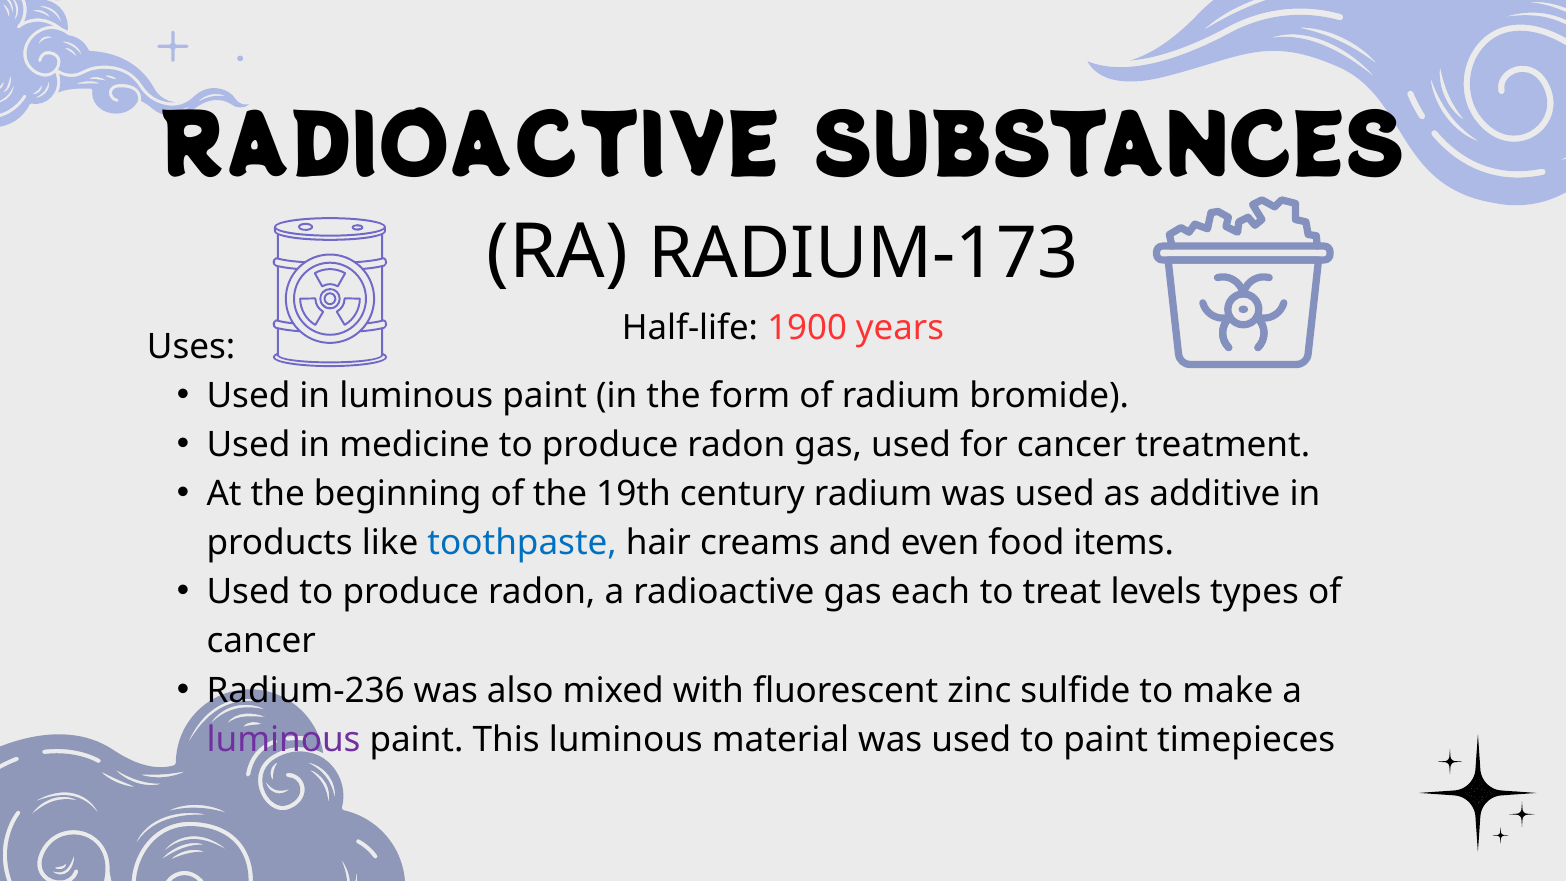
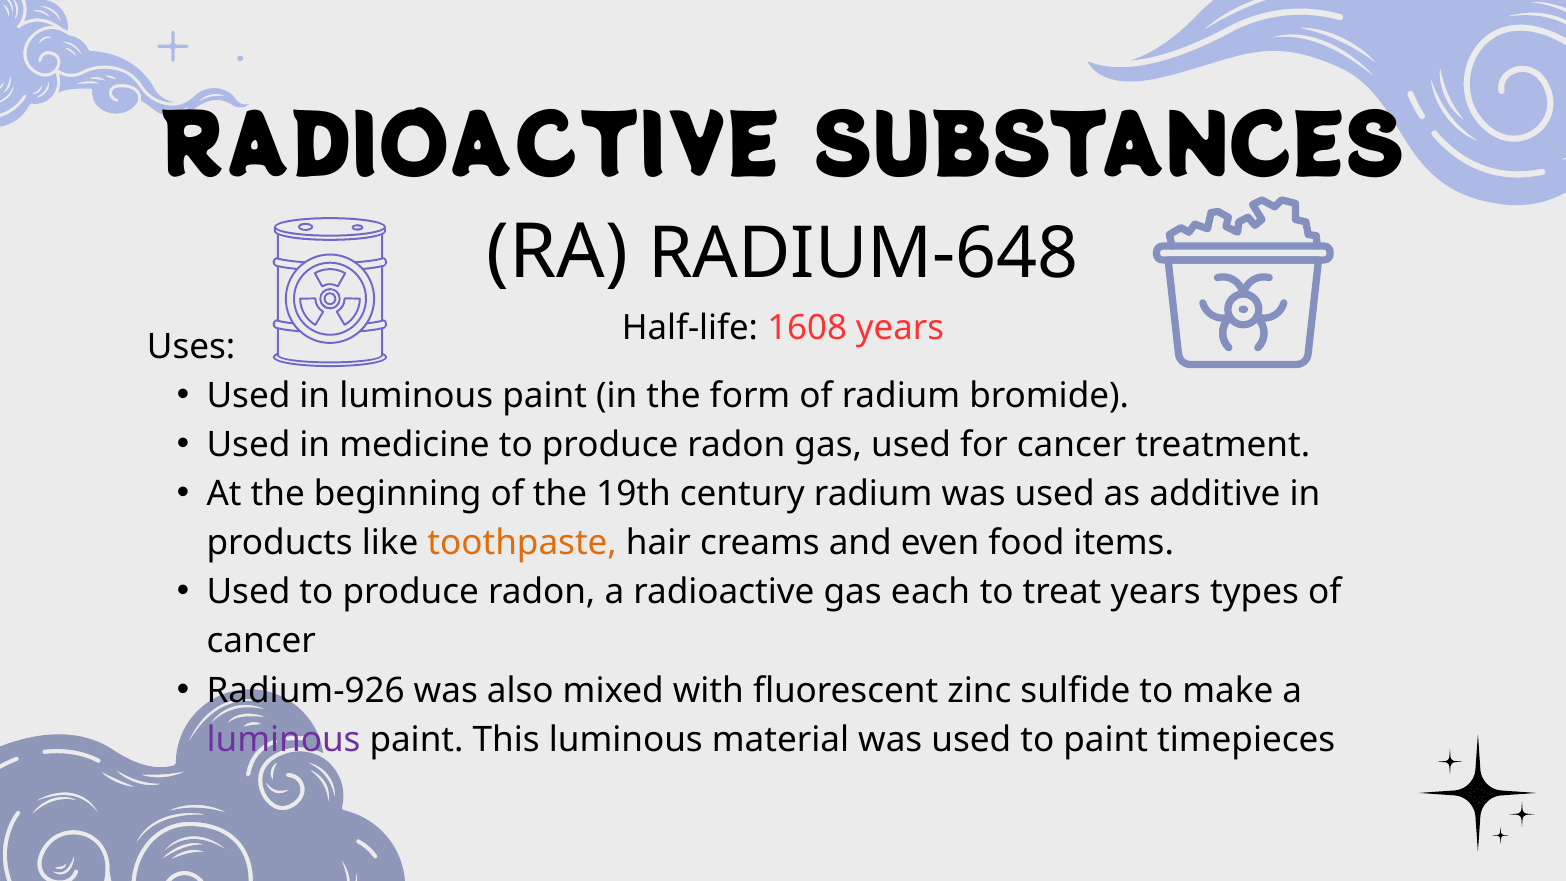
RADIUM-173: RADIUM-173 -> RADIUM-648 (864, 254)
1900: 1900 -> 1608 (807, 328)
toothpaste colour: blue -> orange (522, 543)
treat levels: levels -> years (1156, 592)
Radium-236: Radium-236 -> Radium-926 (306, 690)
